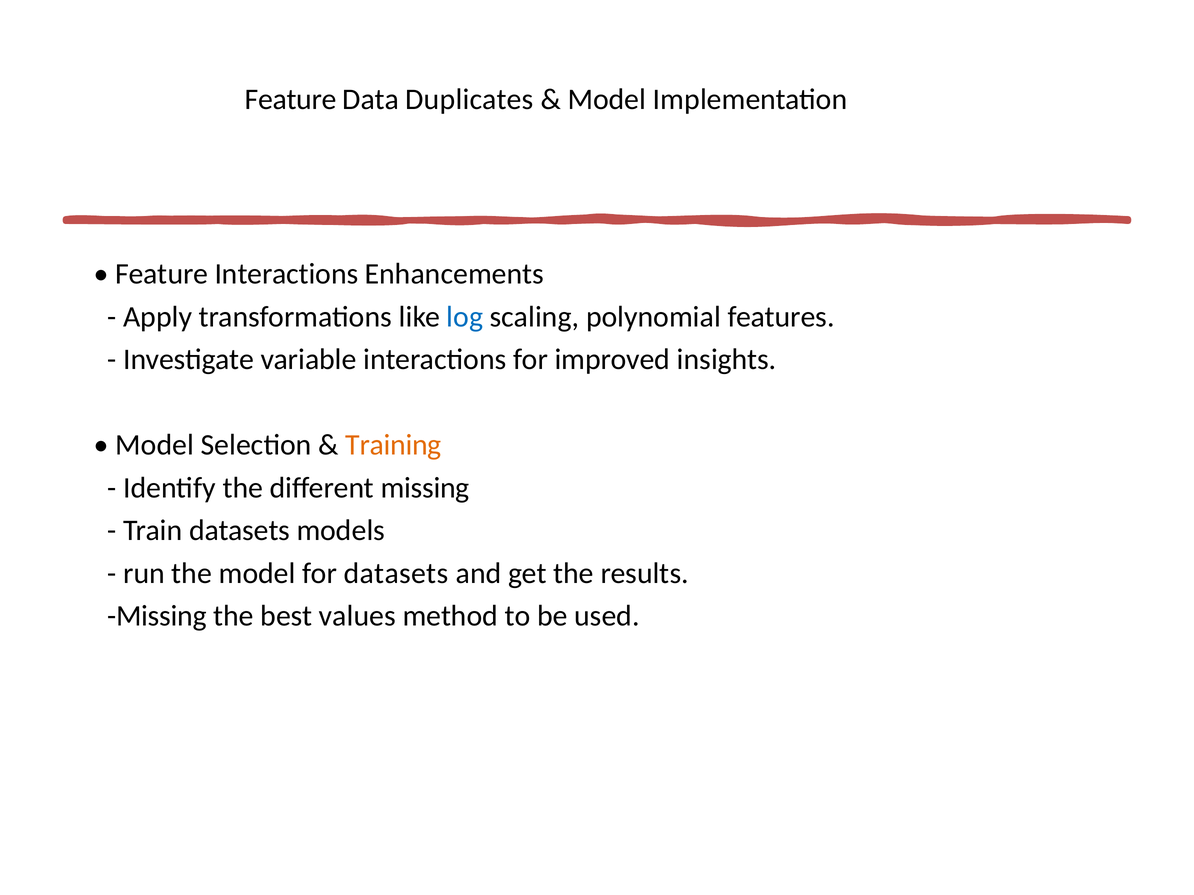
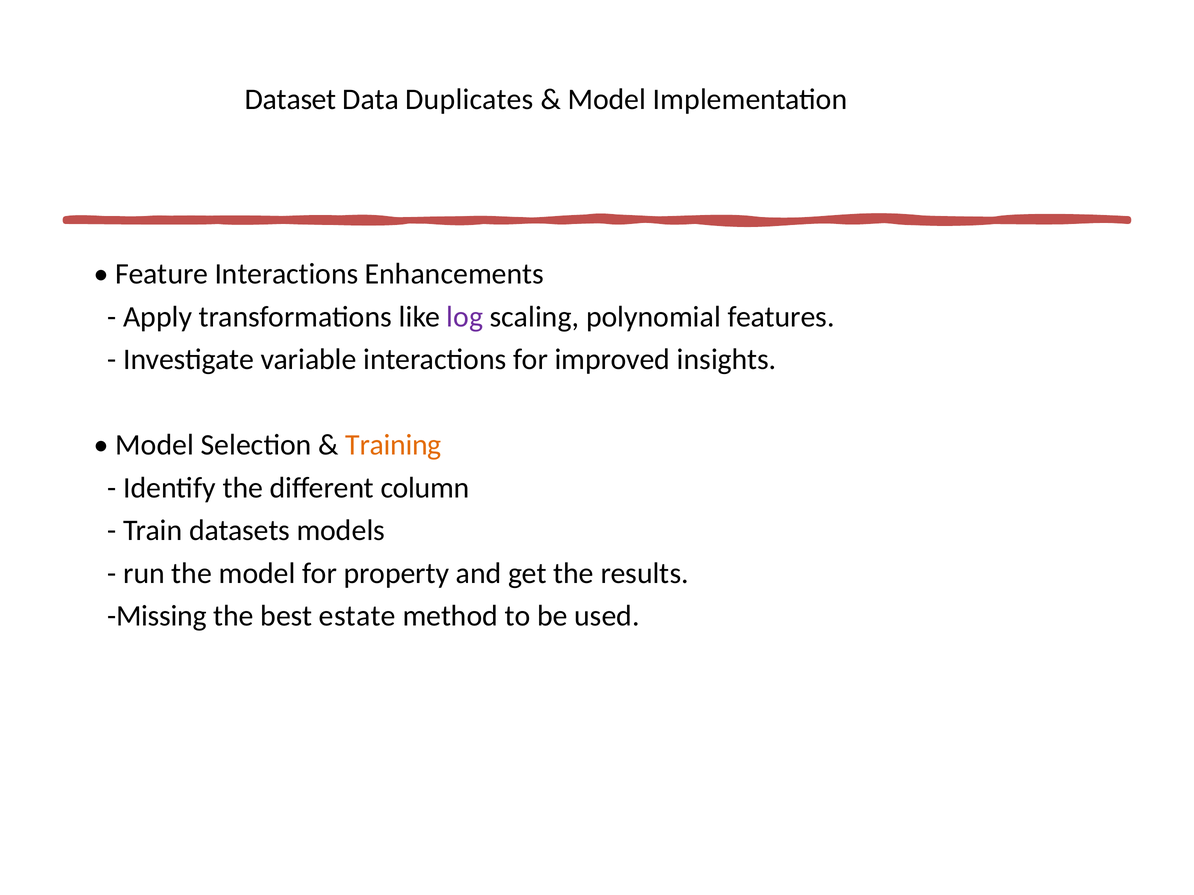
Feature: Feature -> Dataset (291, 99)
log colour: blue -> purple (465, 317)
different missing: missing -> column (425, 488)
for datasets: datasets -> property (396, 574)
values: values -> estate (357, 616)
